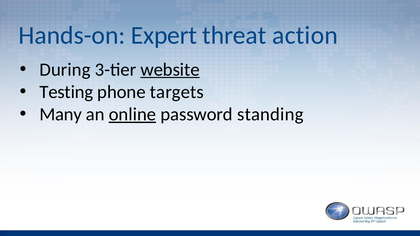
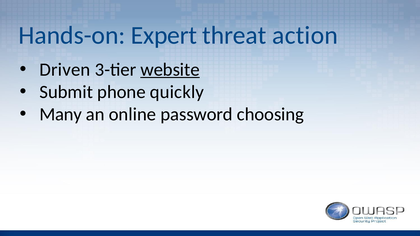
During: During -> Driven (65, 70)
Testing: Testing -> Submit (66, 92)
targets: targets -> quickly (177, 92)
online underline: present -> none (132, 114)
standing: standing -> choosing (271, 114)
